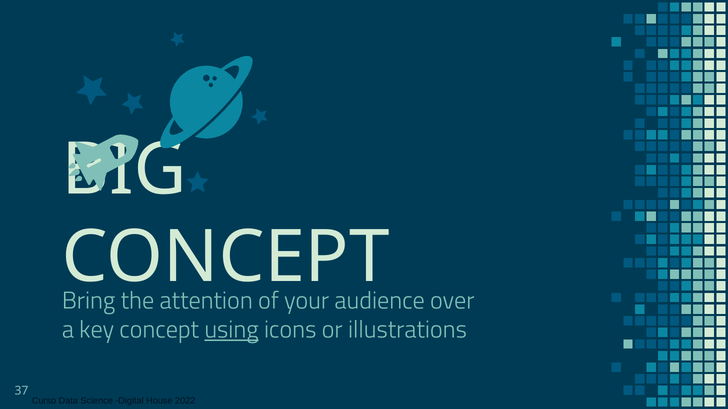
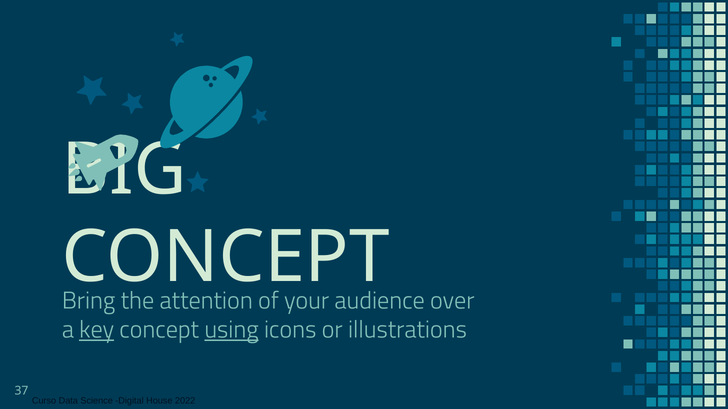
key underline: none -> present (97, 330)
